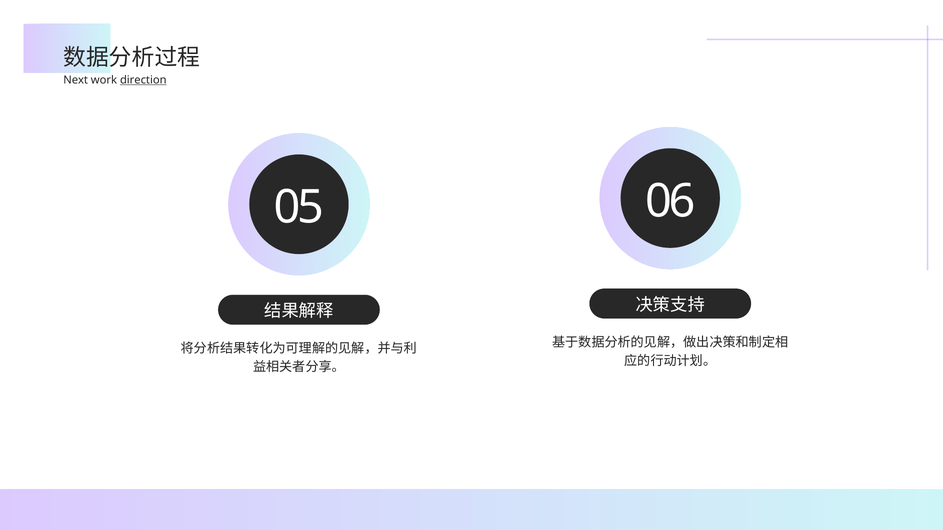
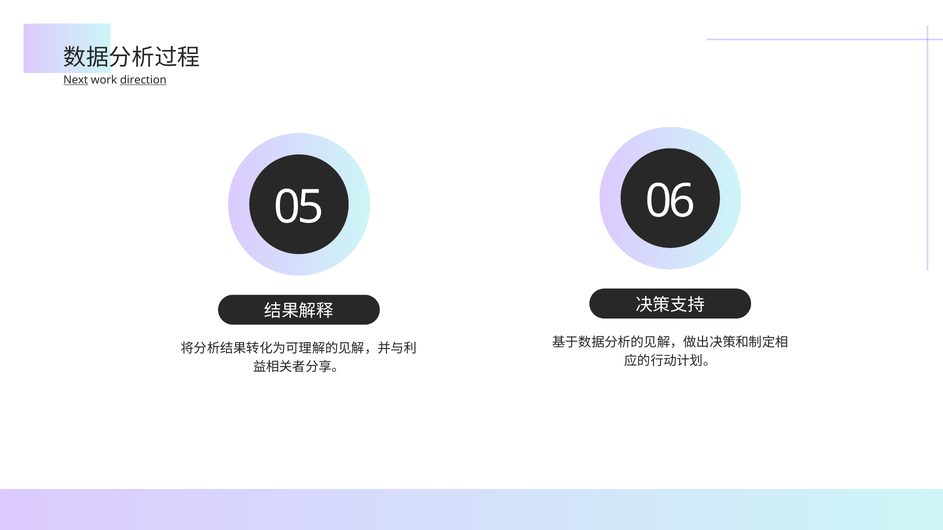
Next underline: none -> present (76, 80)
